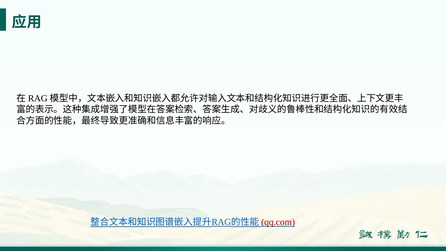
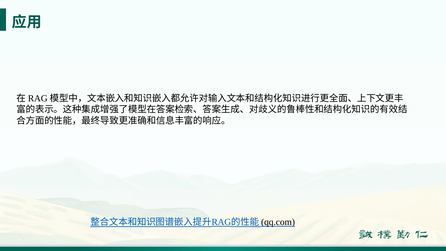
qq.com colour: red -> black (278, 222)
